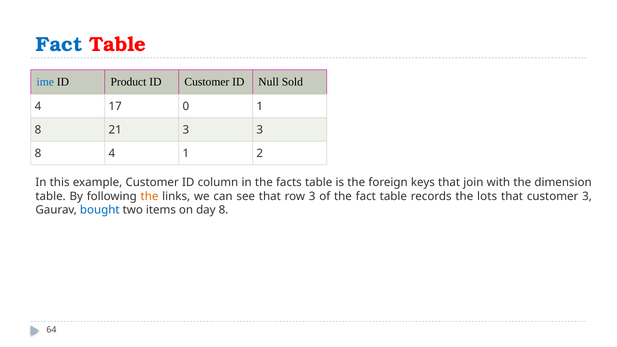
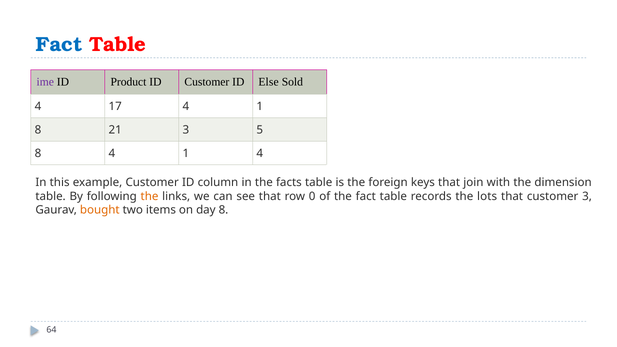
ime colour: blue -> purple (45, 82)
Null: Null -> Else (269, 82)
17 0: 0 -> 4 (186, 107)
3 3: 3 -> 5 (260, 130)
1 2: 2 -> 4 (260, 153)
row 3: 3 -> 0 (312, 196)
bought colour: blue -> orange (100, 210)
